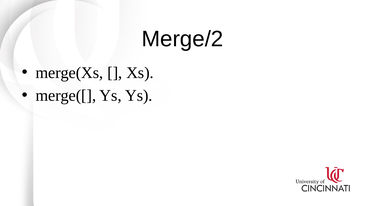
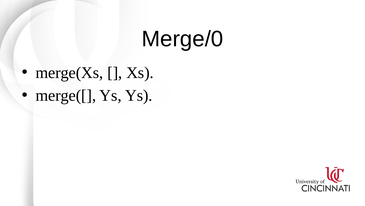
Merge/2: Merge/2 -> Merge/0 (182, 39)
